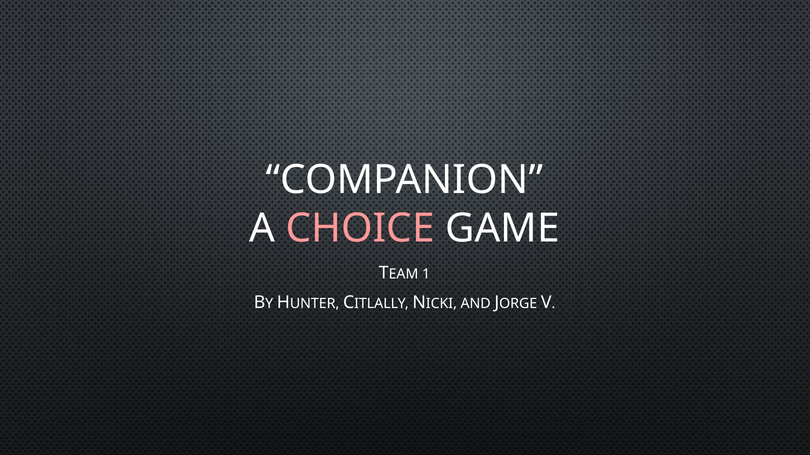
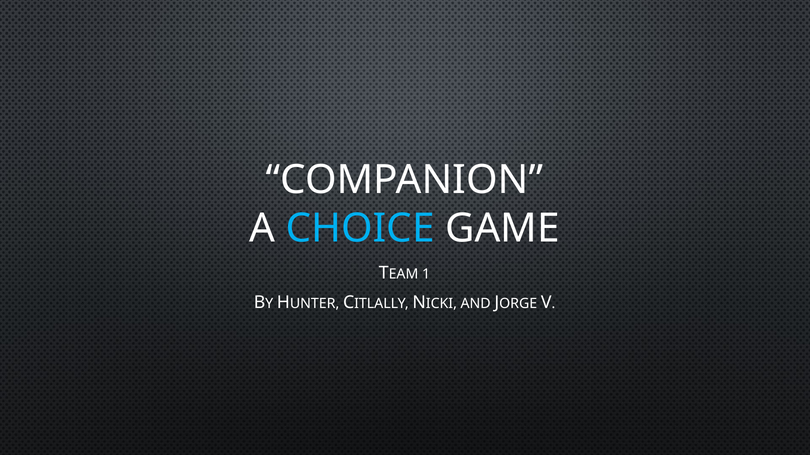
CHOICE colour: pink -> light blue (360, 229)
